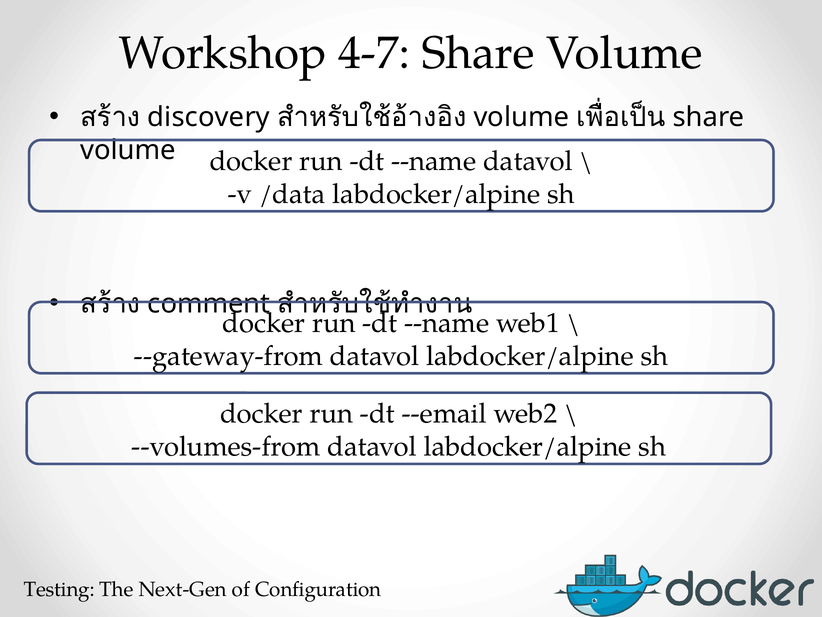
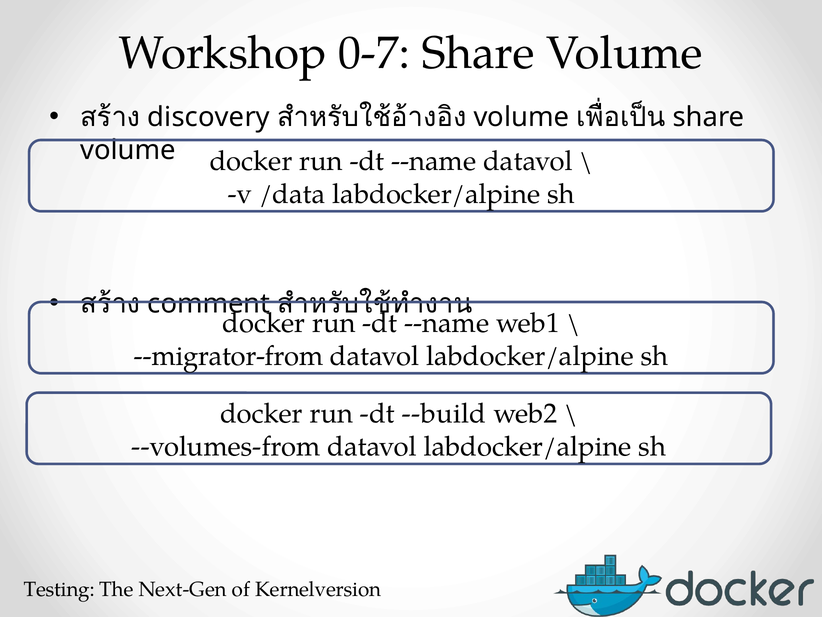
4-7: 4-7 -> 0-7 (374, 53)
--gateway-from: --gateway-from -> --migrator-from (229, 356)
--email: --email -> --build (444, 413)
Configuration: Configuration -> Kernelversion (318, 589)
